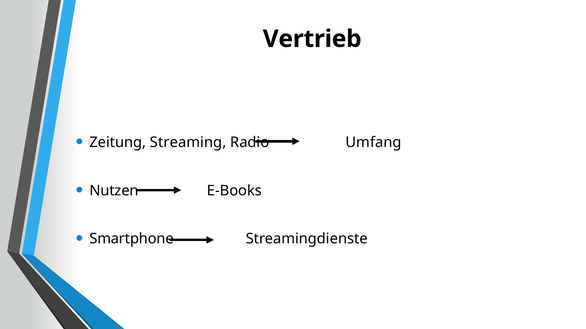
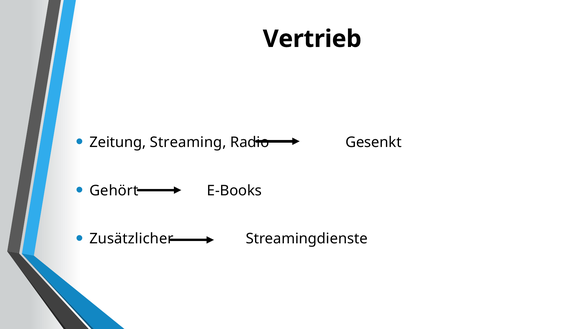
Umfang: Umfang -> Gesenkt (374, 143)
Nutzen: Nutzen -> Gehört (114, 191)
Smartphone: Smartphone -> Zusätzlicher (131, 239)
